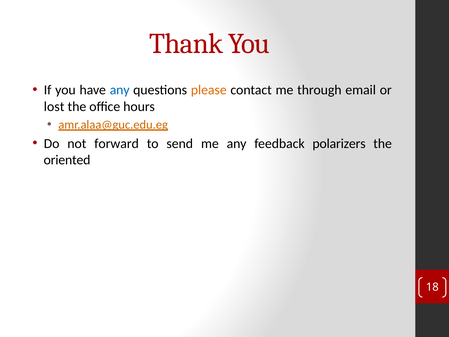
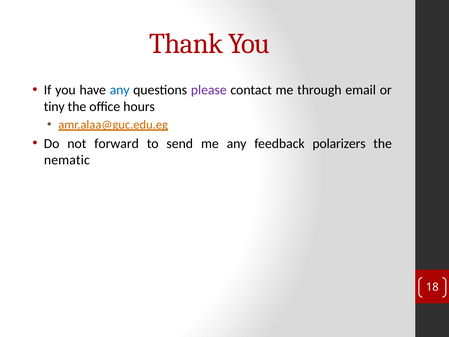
please colour: orange -> purple (209, 90)
lost: lost -> tiny (54, 106)
oriented: oriented -> nematic (67, 160)
